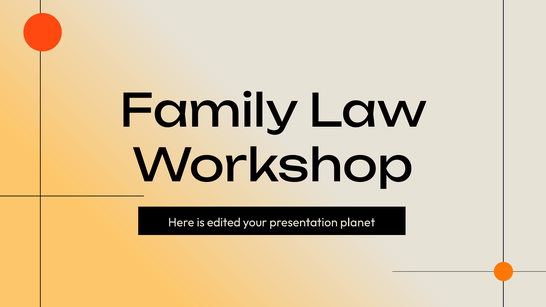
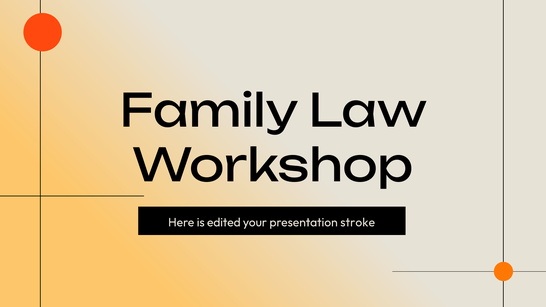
planet: planet -> stroke (358, 222)
